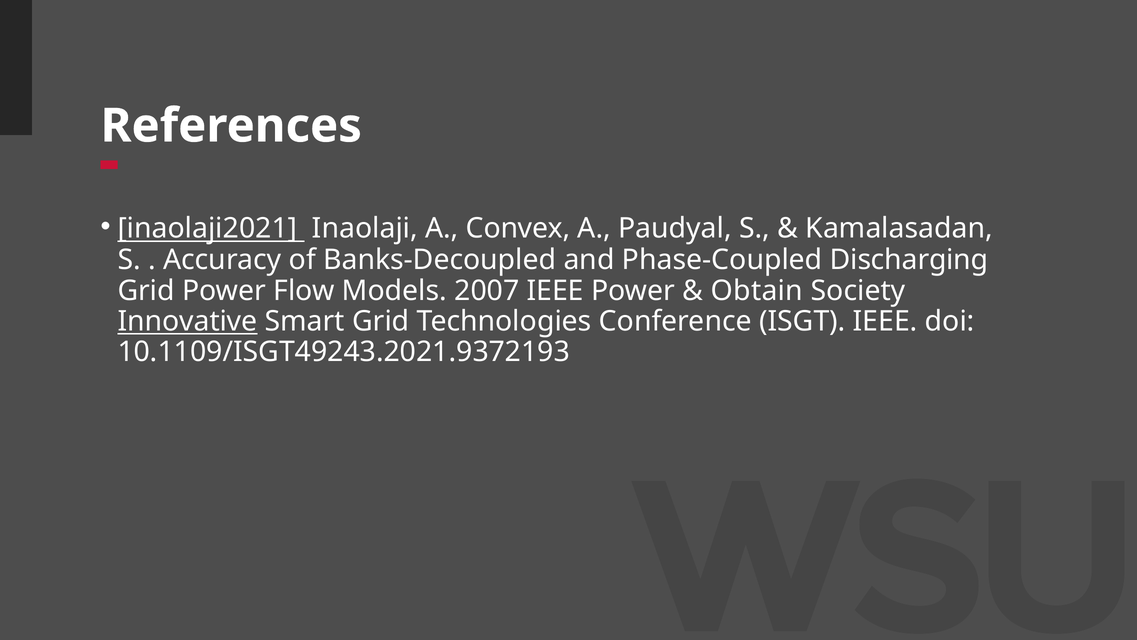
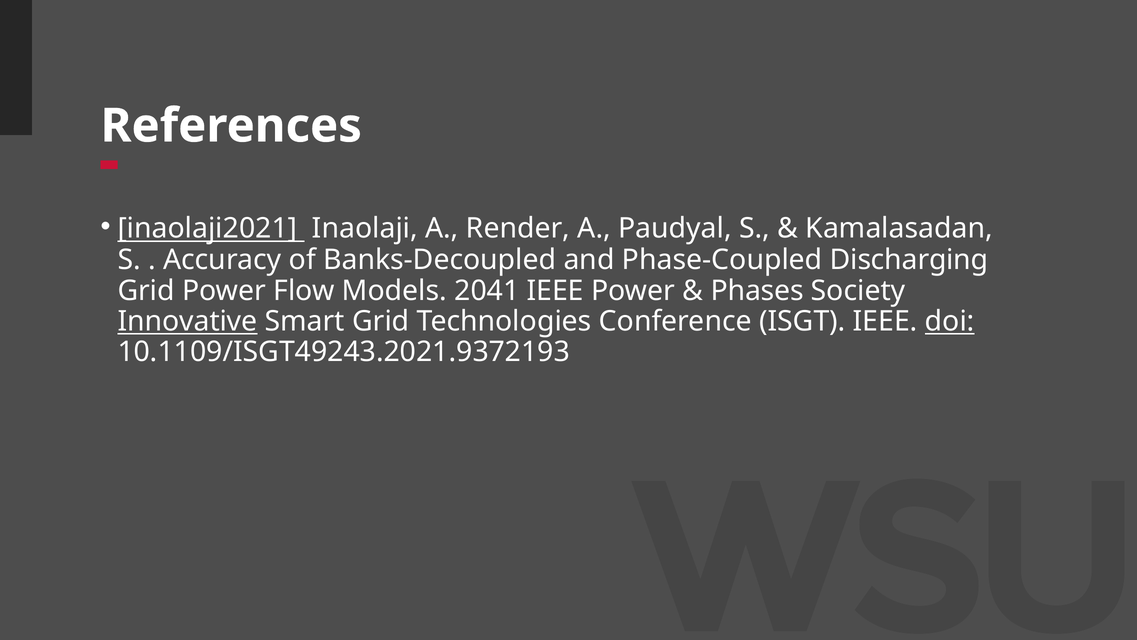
Convex: Convex -> Render (518, 228)
2007: 2007 -> 2041 (487, 290)
Obtain: Obtain -> Phases (757, 290)
doi underline: none -> present (950, 321)
